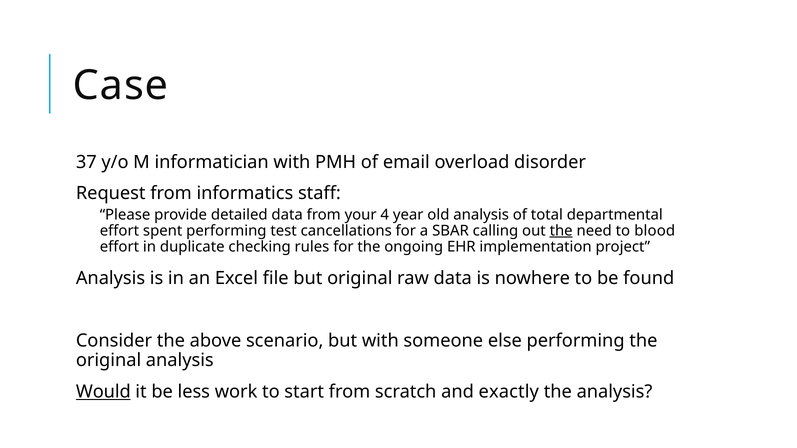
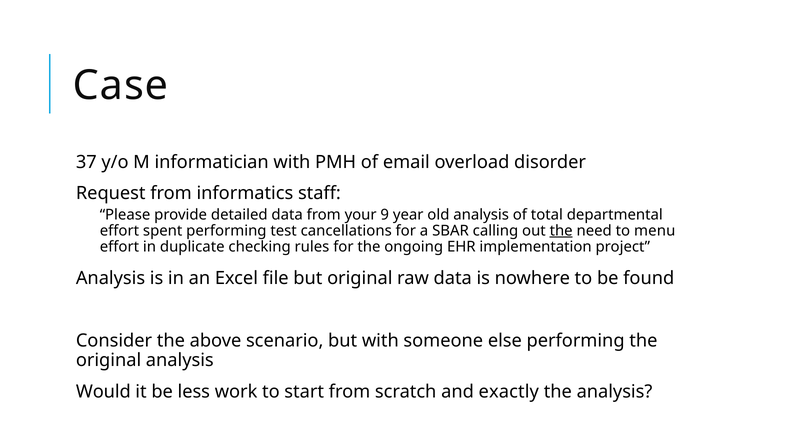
4: 4 -> 9 (385, 215)
blood: blood -> menu (655, 231)
Would underline: present -> none (103, 392)
